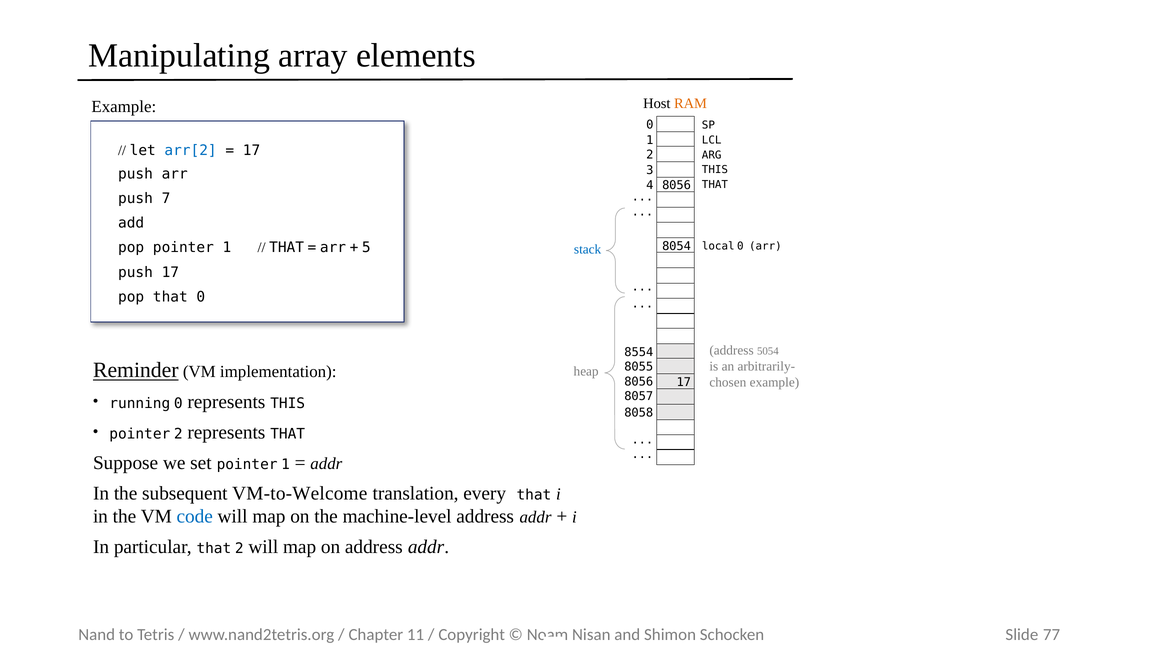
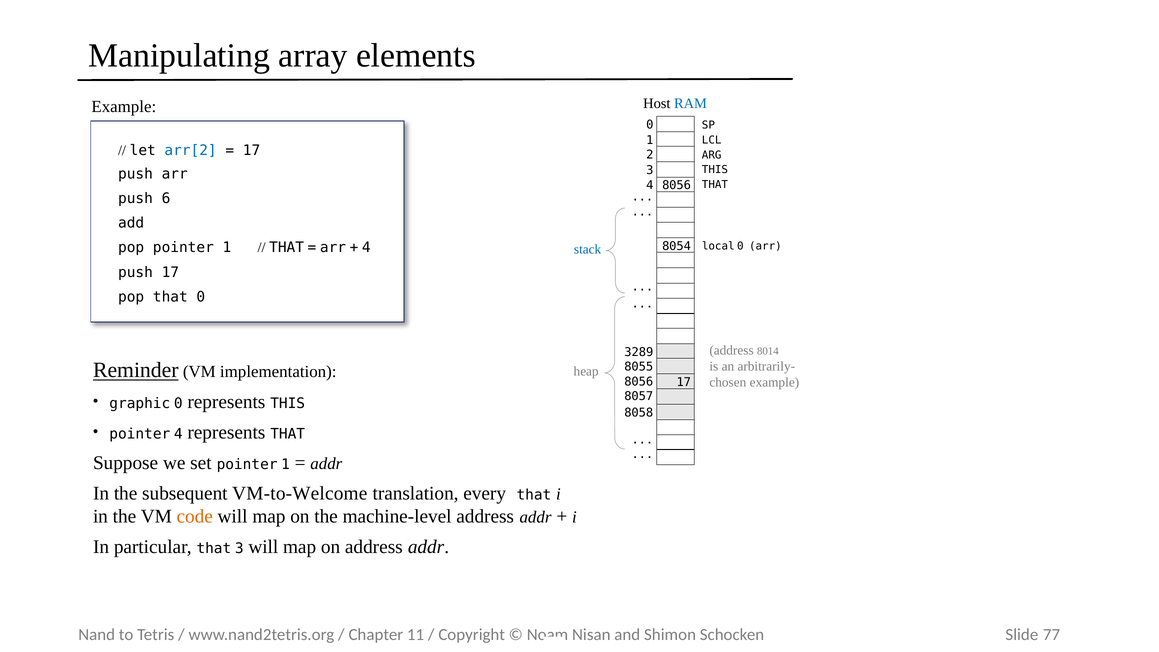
RAM colour: orange -> blue (690, 104)
7: 7 -> 6 (166, 198)
5: 5 -> 4 (366, 248)
5054: 5054 -> 8014 (768, 351)
8554: 8554 -> 3289 (639, 352)
running: running -> graphic (140, 404)
pointer 2: 2 -> 4 (178, 434)
code colour: blue -> orange (195, 516)
that 2: 2 -> 3 (239, 548)
